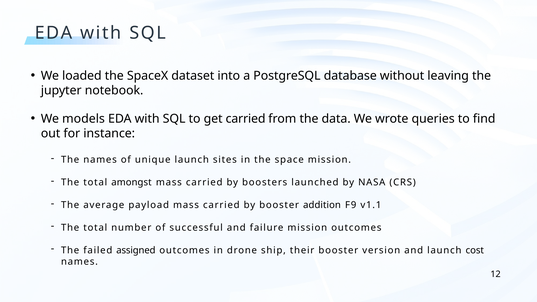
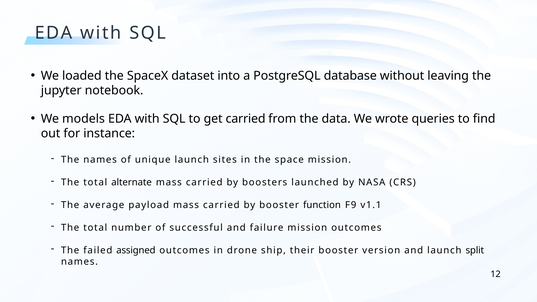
amongst: amongst -> alternate (132, 183)
addition: addition -> function (322, 205)
cost: cost -> split (475, 250)
